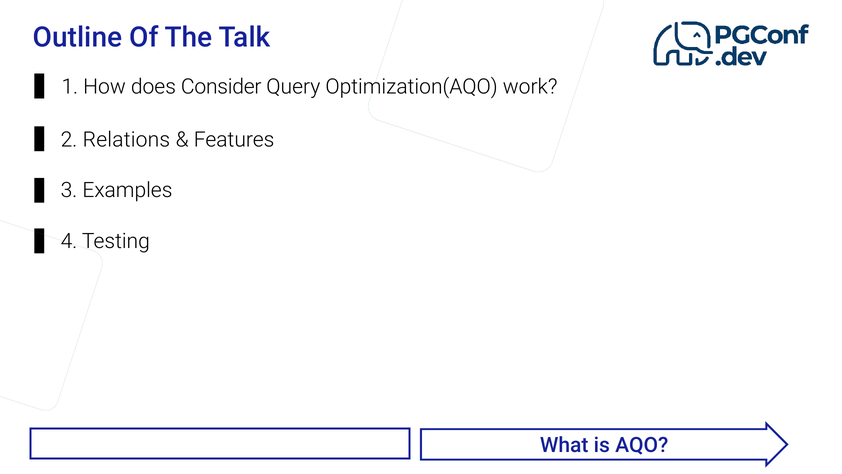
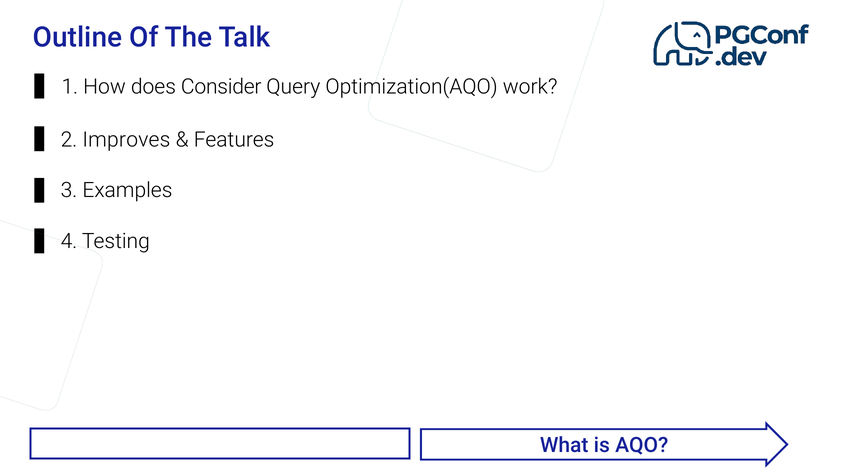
Relations: Relations -> Improves (126, 139)
